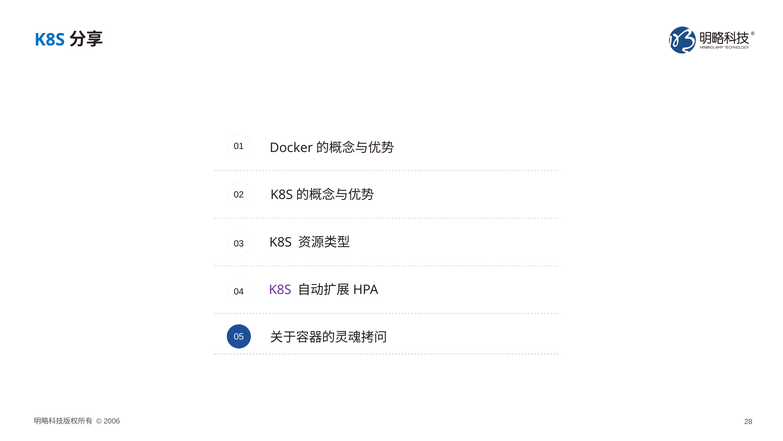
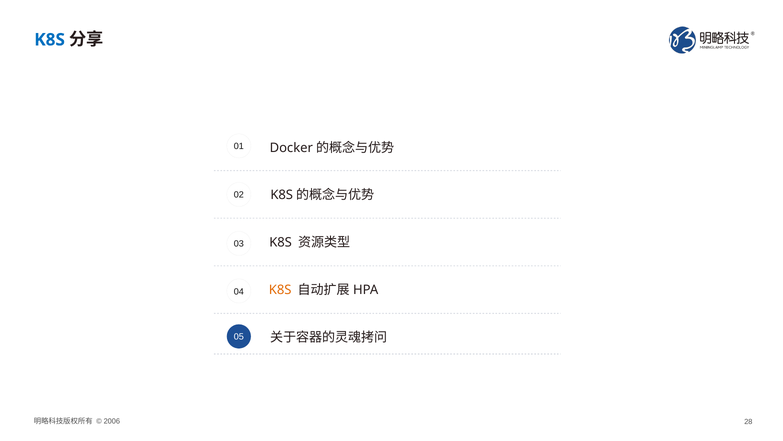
K8S colour: purple -> orange (280, 290)
